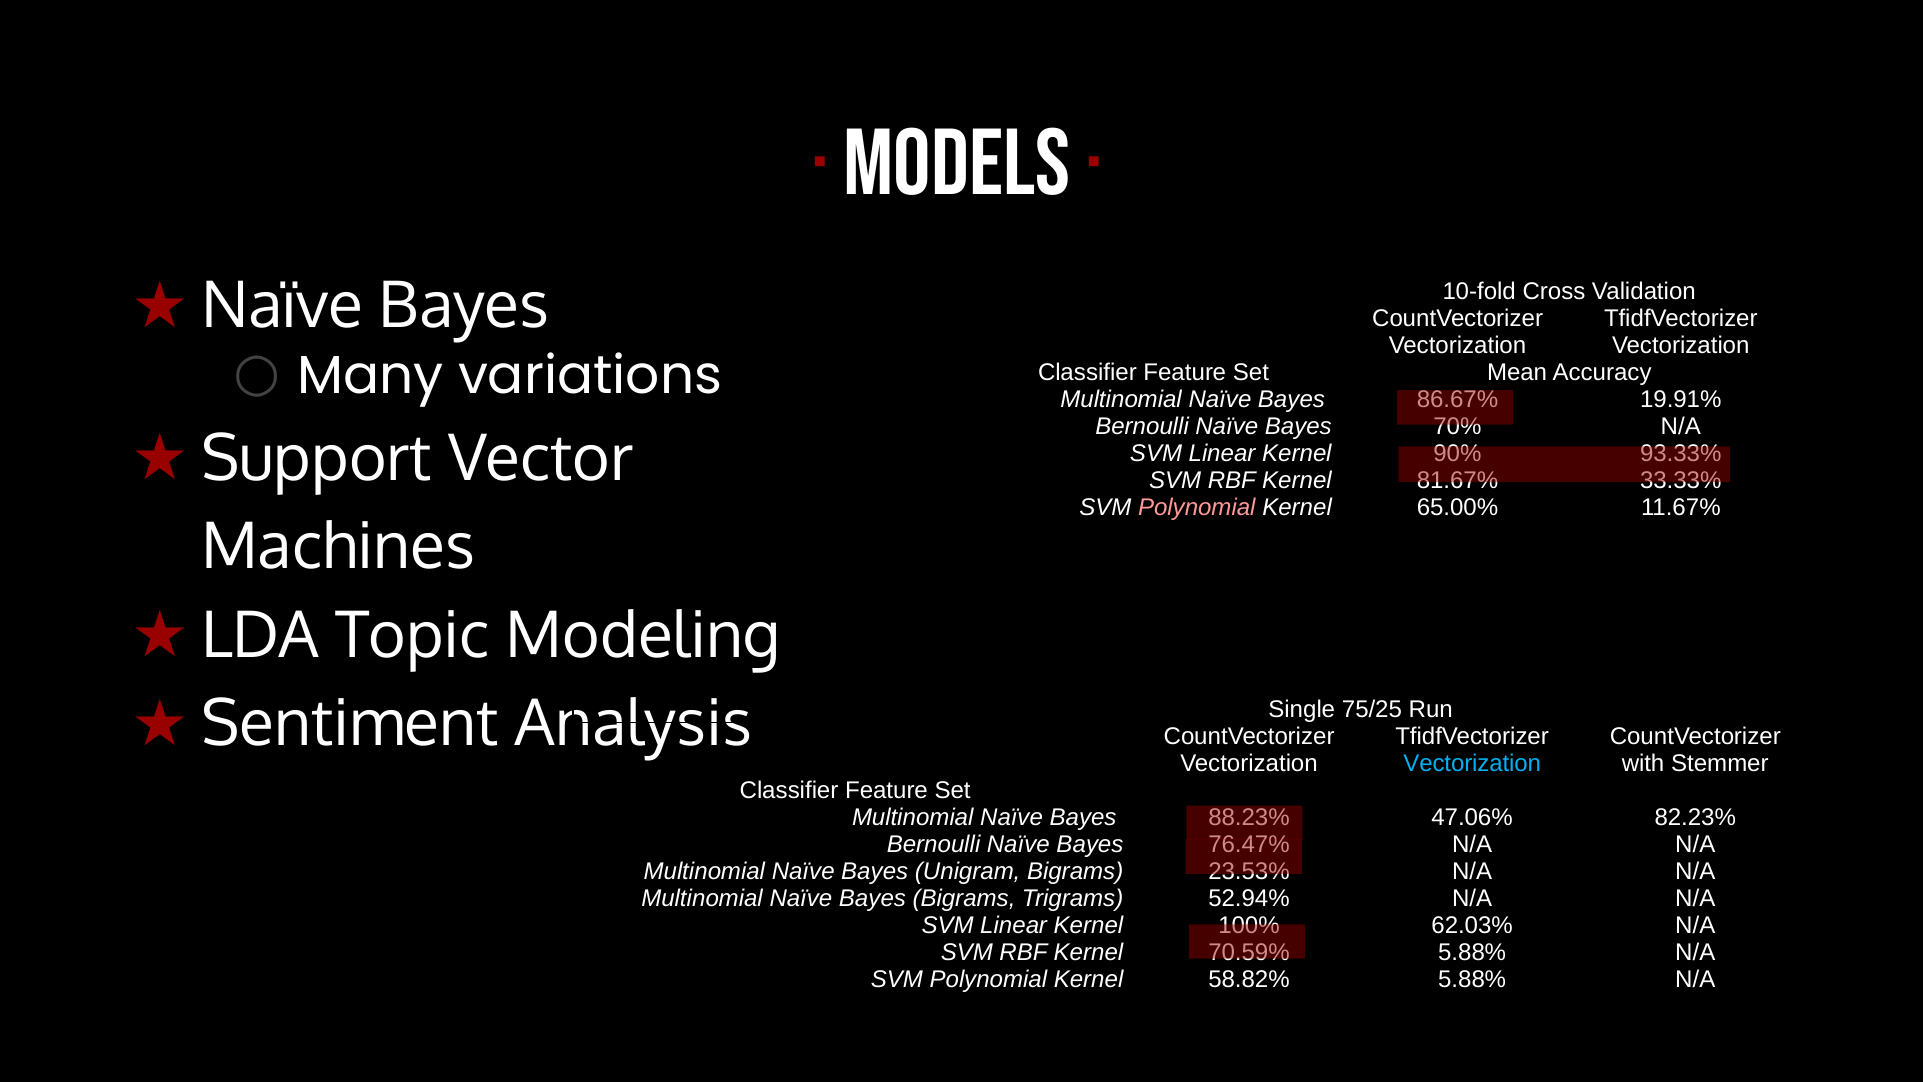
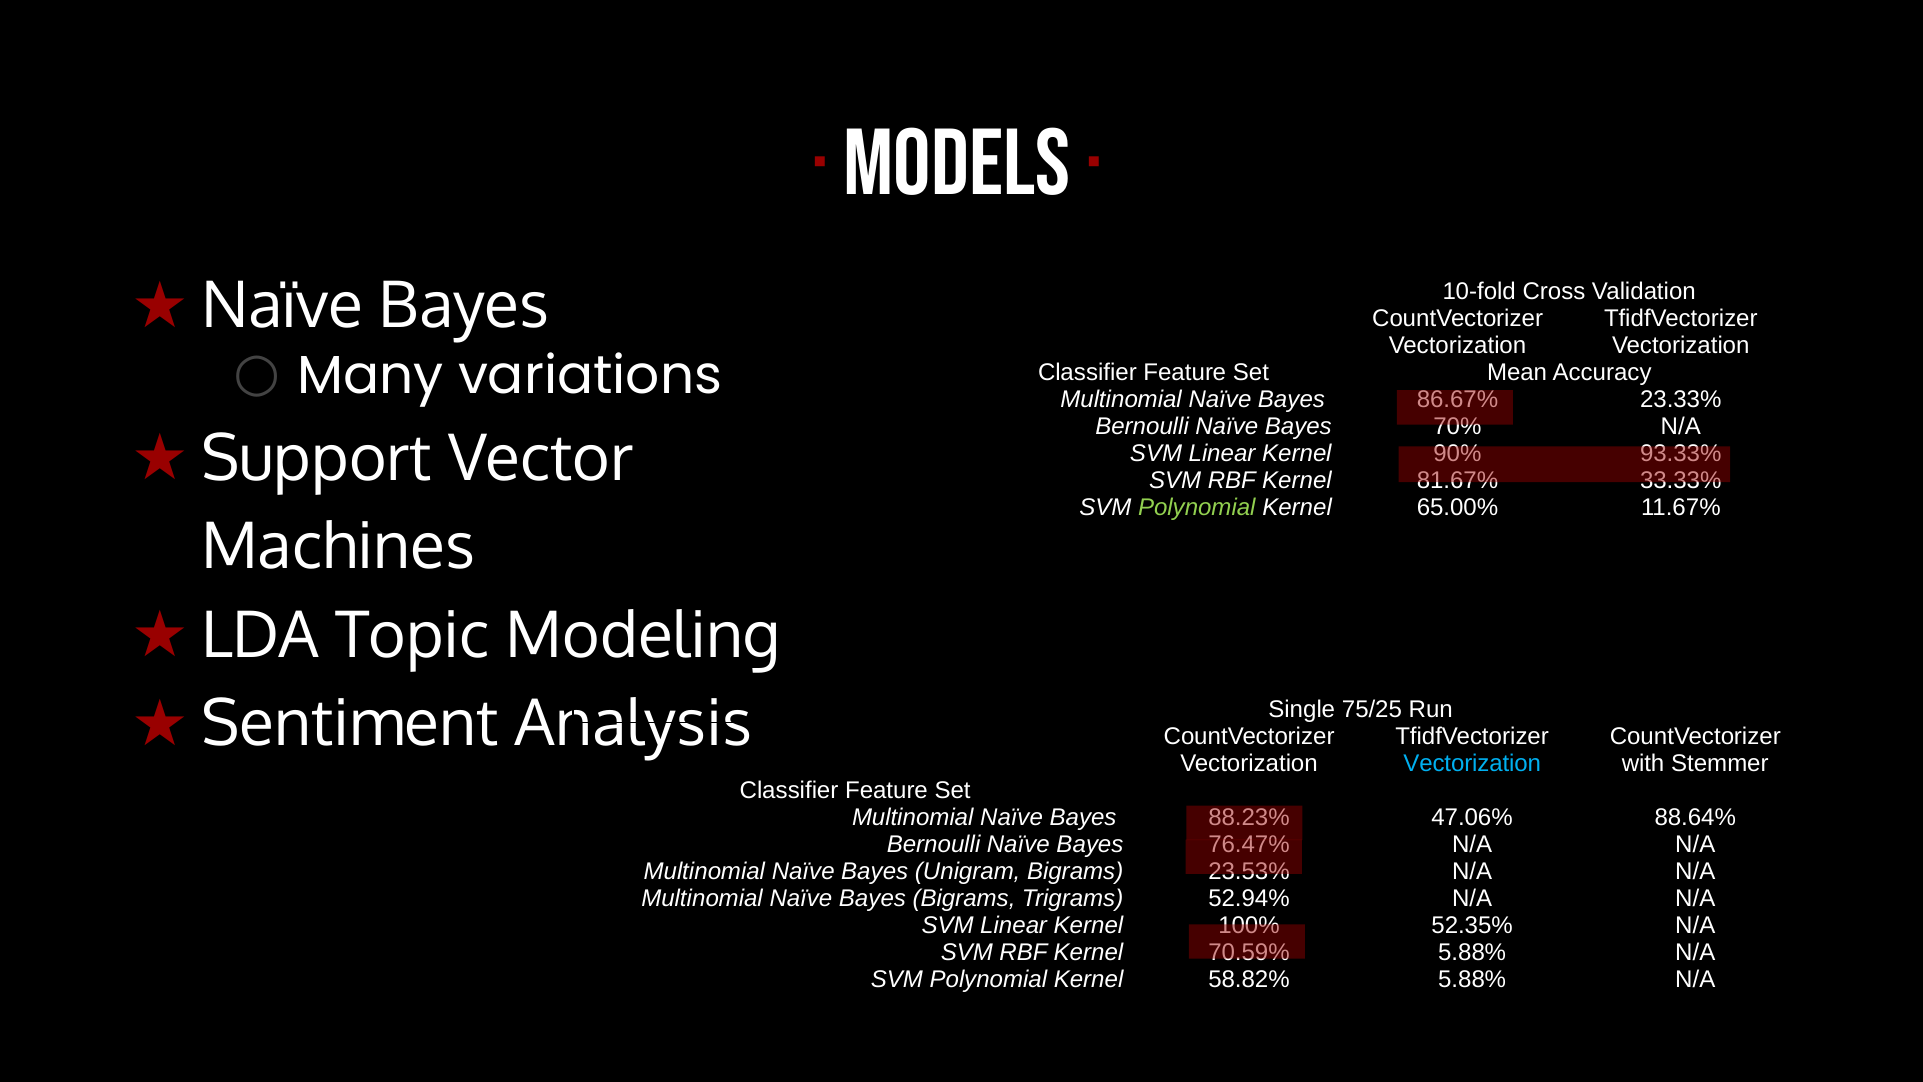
19.91%: 19.91% -> 23.33% (1681, 400)
Polynomial colour: pink -> light green (1197, 508)
82.23%: 82.23% -> 88.64% (1695, 817)
62.03%: 62.03% -> 52.35% (1472, 925)
